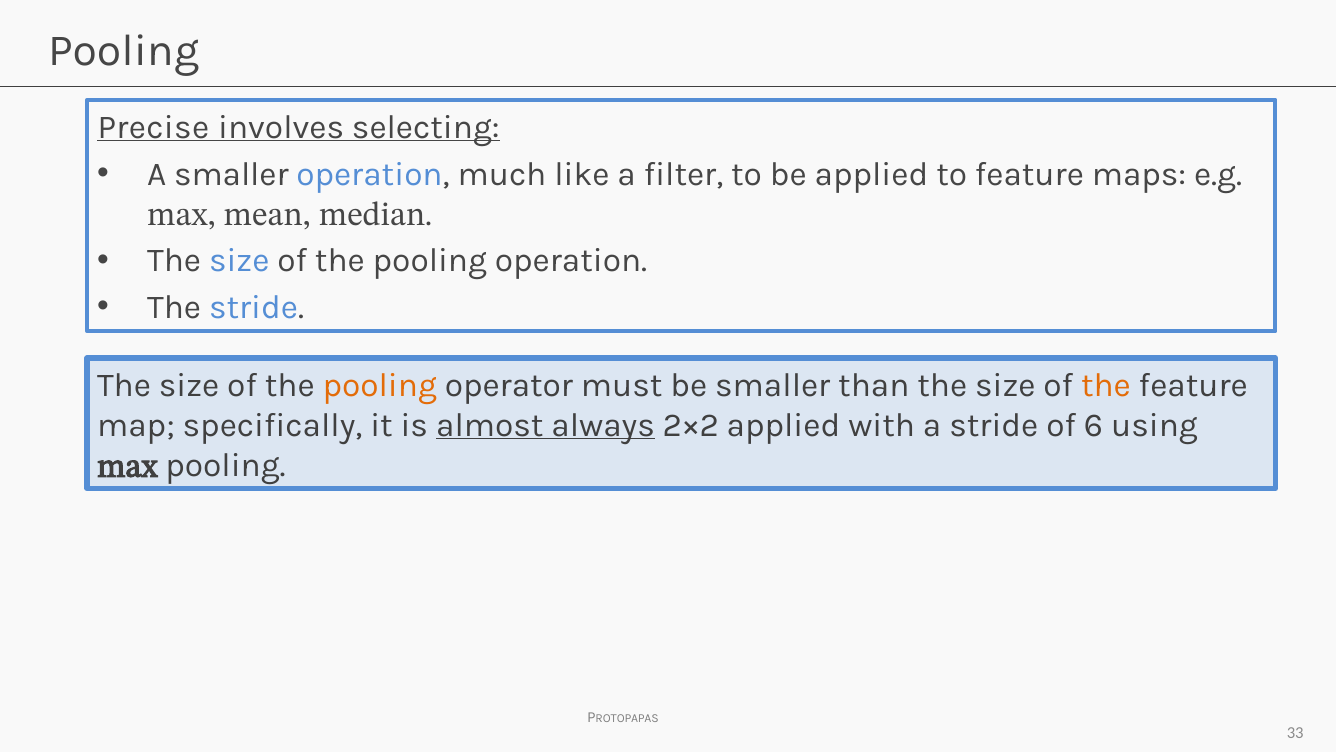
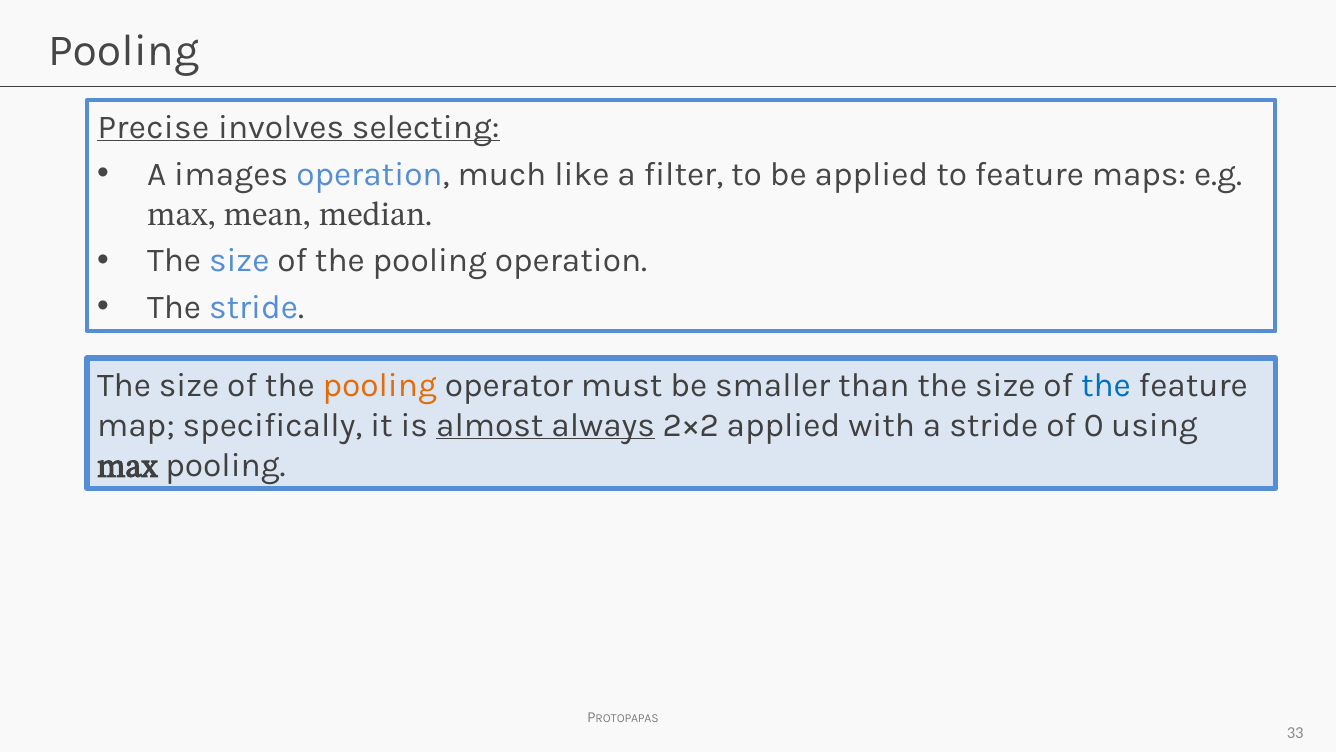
A smaller: smaller -> images (231, 174)
the colour: orange -> blue (1106, 385)
6: 6 -> 0 (1094, 425)
